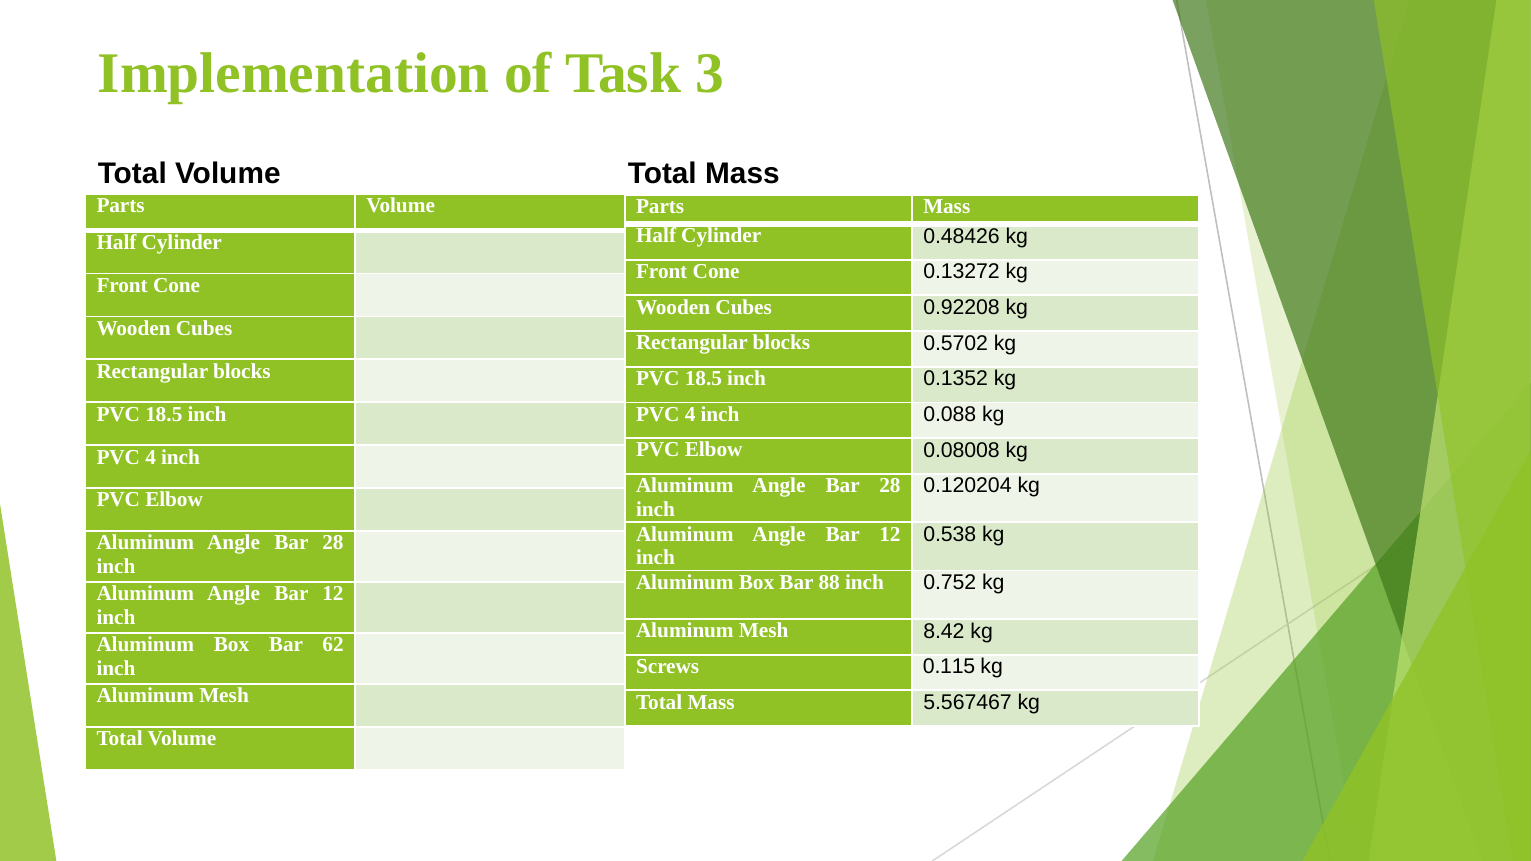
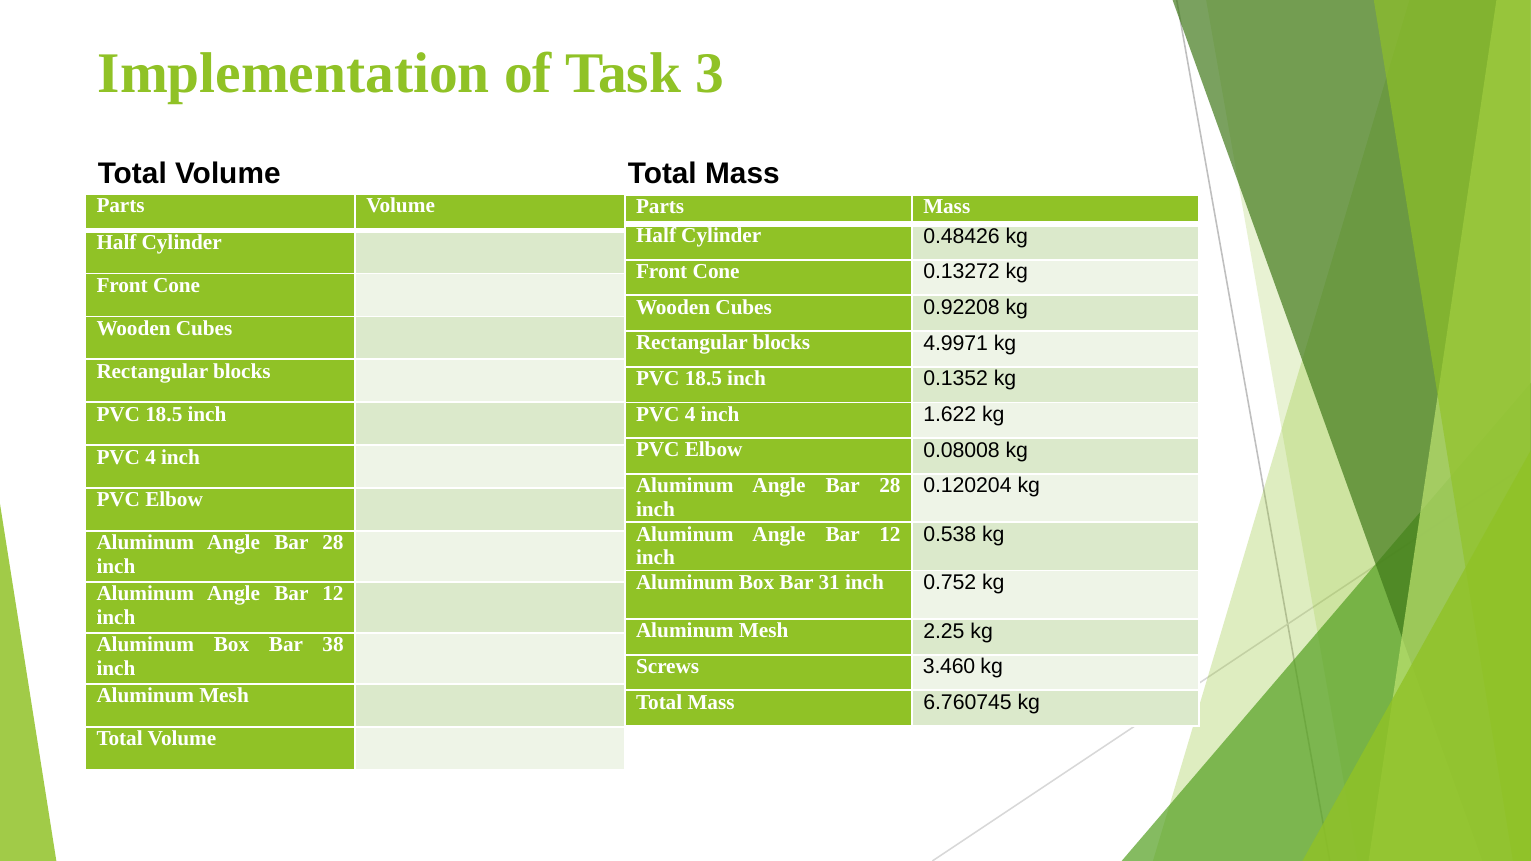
0.5702: 0.5702 -> 4.9971 (956, 343)
0.088: 0.088 -> 1.622 (950, 415)
88: 88 -> 31 (829, 583)
8.42: 8.42 -> 2.25 (944, 631)
62: 62 -> 38 (333, 645)
0.115: 0.115 -> 3.460 (949, 667)
5.567467: 5.567467 -> 6.760745 (968, 703)
